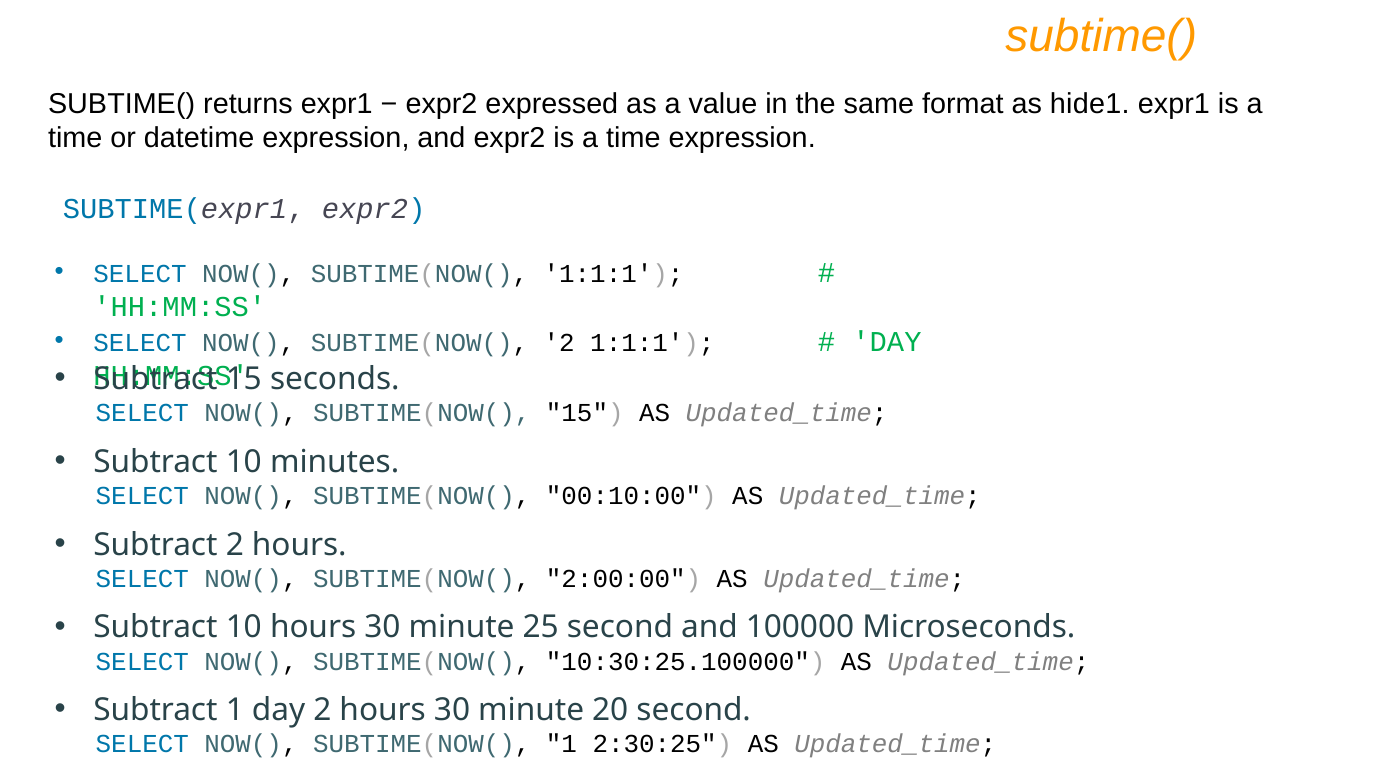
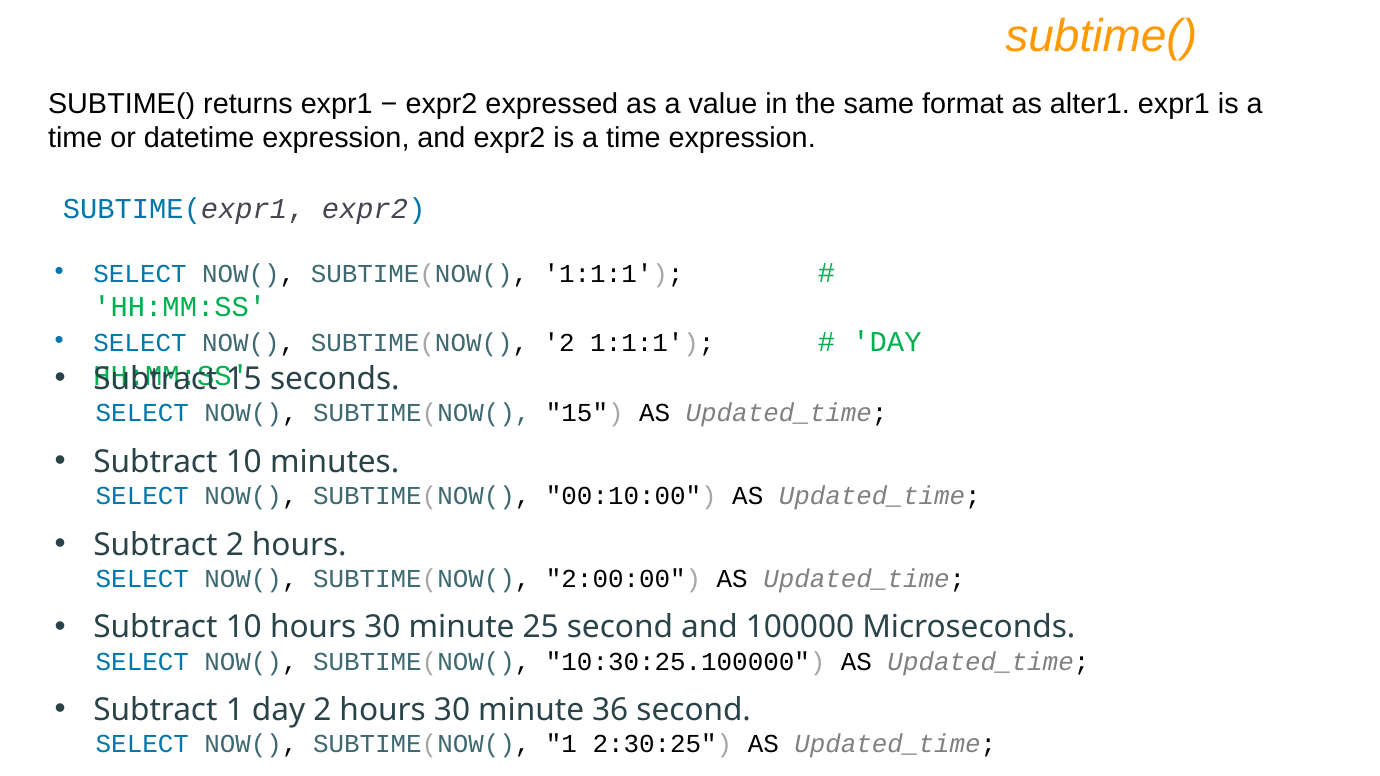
hide1: hide1 -> alter1 (1090, 104)
20: 20 -> 36 (610, 710)
